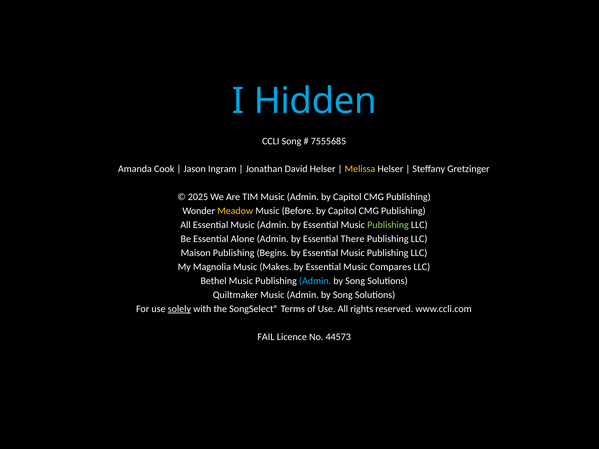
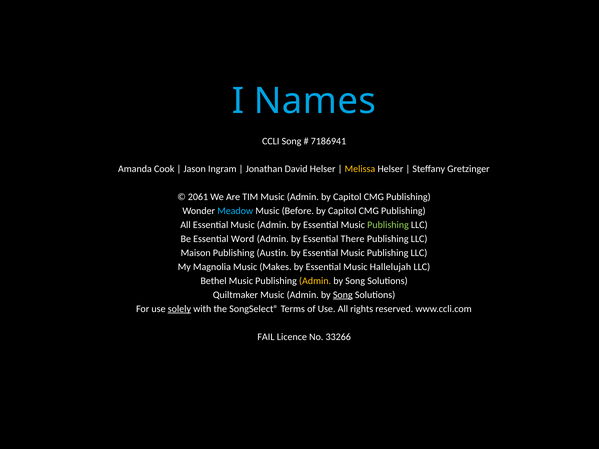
Hidden: Hidden -> Names (315, 101)
7555685: 7555685 -> 7186941 (328, 141)
2025: 2025 -> 2061 (198, 197)
Meadow colour: yellow -> light blue (235, 211)
Alone: Alone -> Word (243, 239)
Begins: Begins -> Austin (273, 253)
Compares: Compares -> Hallelujah (390, 267)
Admin colour: light blue -> yellow (315, 281)
Song underline: none -> present (343, 295)
44573: 44573 -> 33266 (338, 337)
